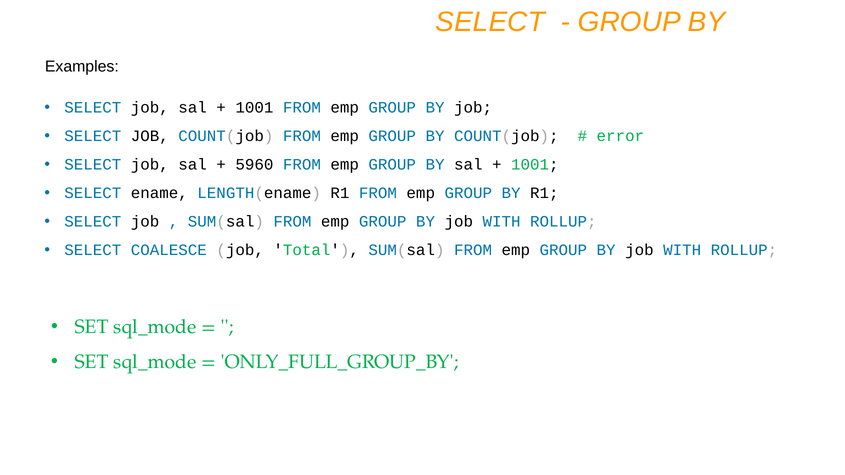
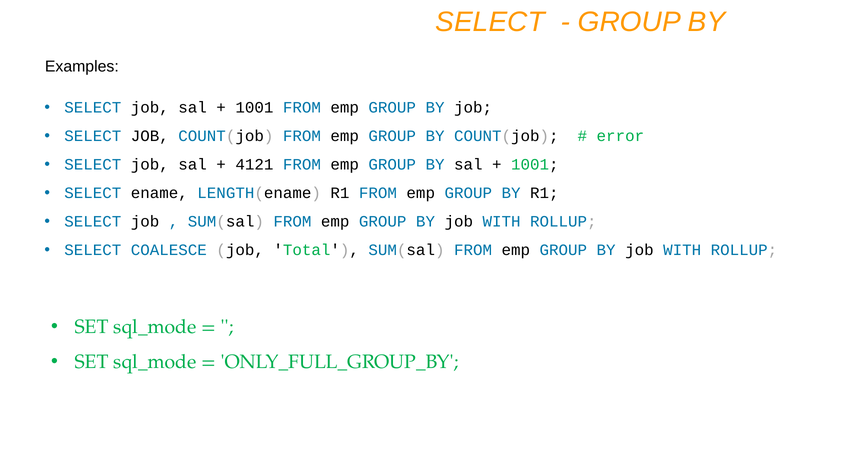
5960: 5960 -> 4121 (254, 165)
